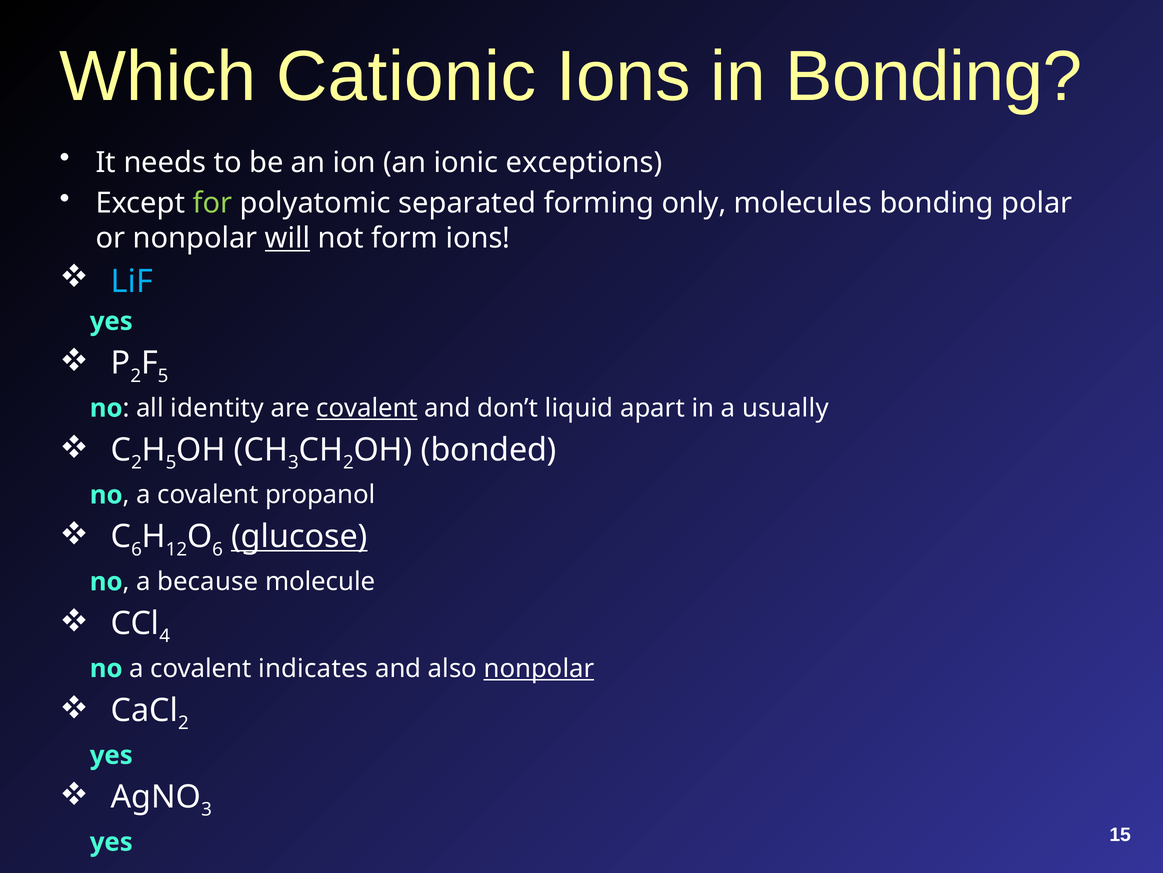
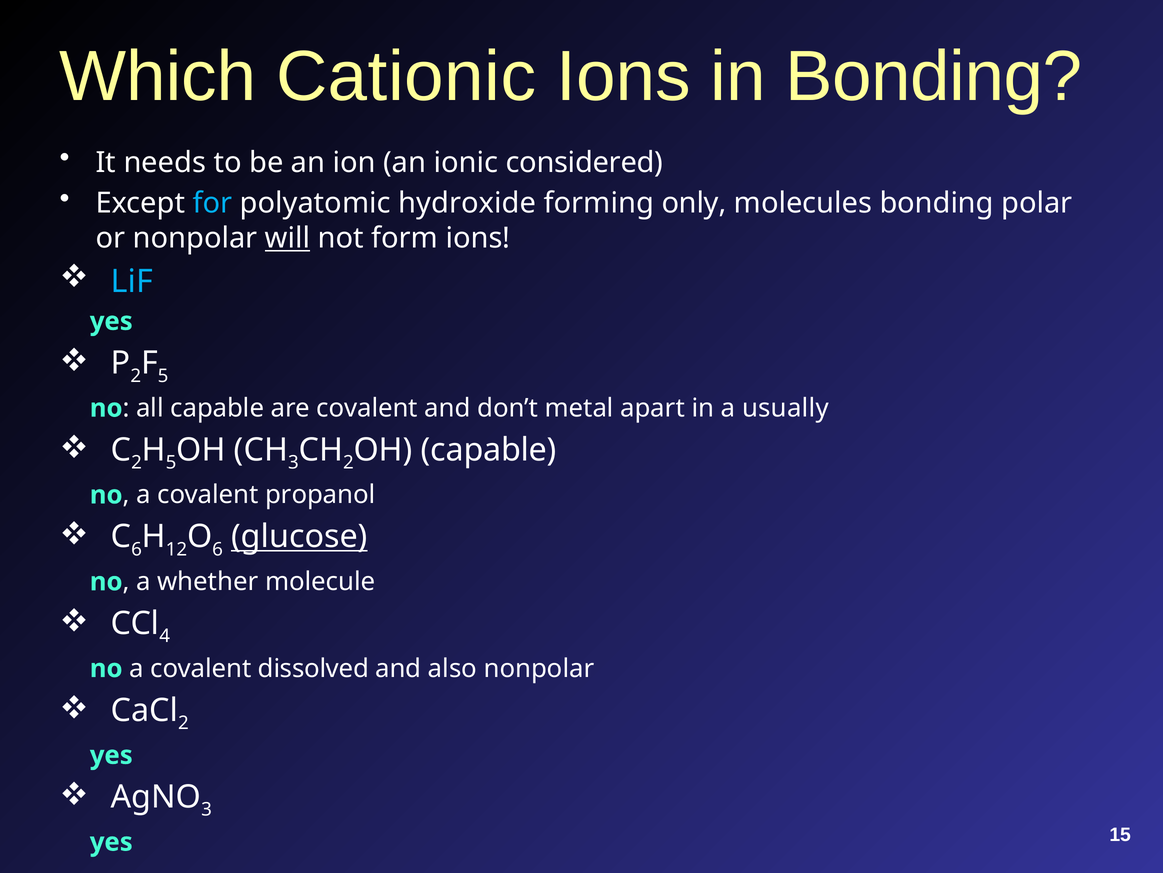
exceptions: exceptions -> considered (584, 162)
for colour: light green -> light blue (213, 203)
separated: separated -> hydroxide (467, 203)
all identity: identity -> capable (217, 408)
covalent underline: present -> none (367, 408)
liquid: liquid -> metal (579, 408)
bonded: bonded -> capable (489, 450)
because: because -> whether (208, 581)
indicates: indicates -> dissolved (314, 668)
nonpolar underline: present -> none (539, 668)
